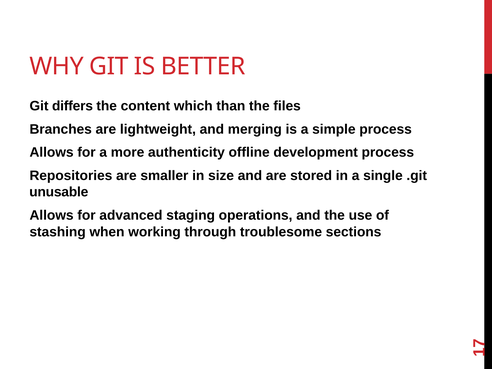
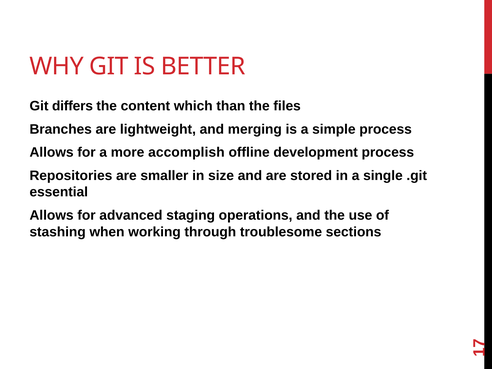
authenticity: authenticity -> accomplish (186, 152)
unusable: unusable -> essential (59, 192)
